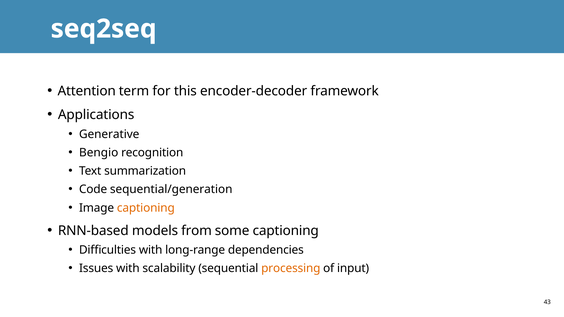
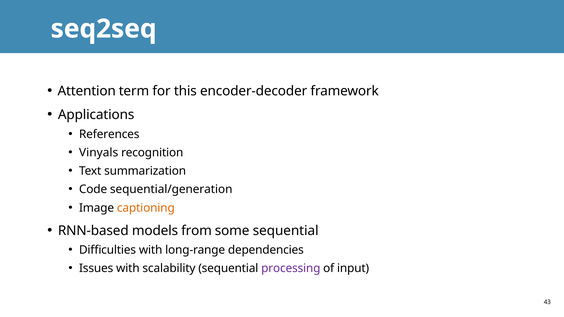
Generative: Generative -> References (109, 134)
Bengio: Bengio -> Vinyals (99, 153)
some captioning: captioning -> sequential (286, 231)
processing colour: orange -> purple (291, 269)
